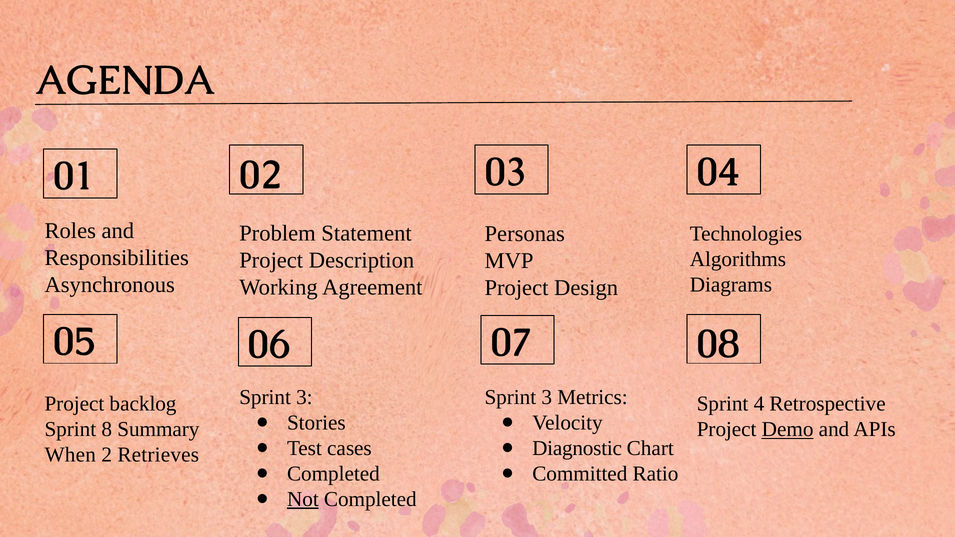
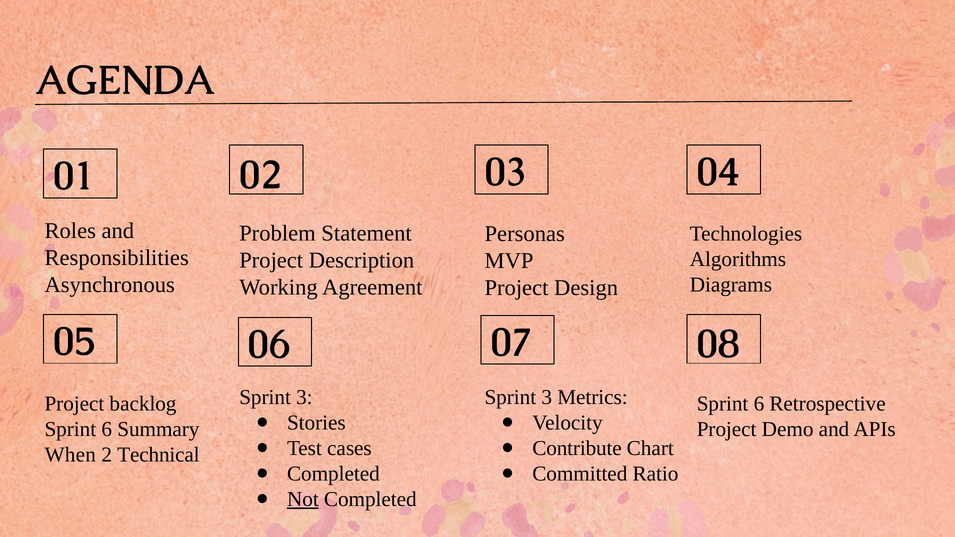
4: 4 -> 6 (759, 404)
8: 8 -> 6 (107, 430)
Demo underline: present -> none (788, 430)
Diagnostic: Diagnostic -> Contribute (577, 448)
Retrieves: Retrieves -> Technical (158, 455)
